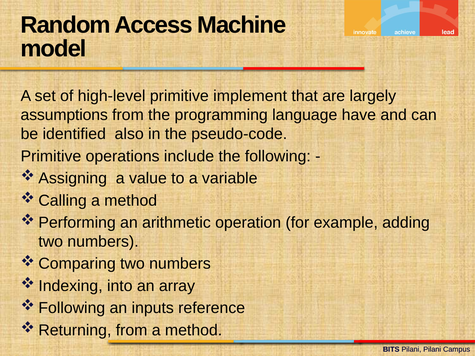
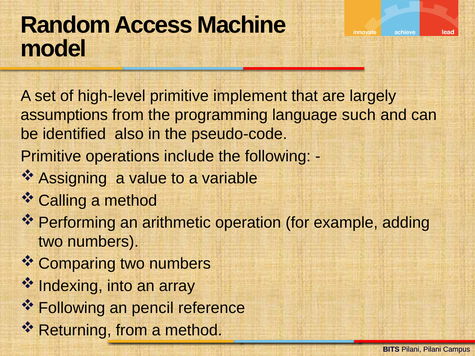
have: have -> such (359, 115)
inputs: inputs -> pencil (153, 308)
